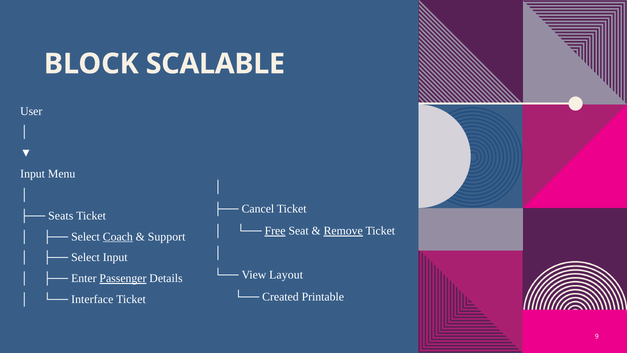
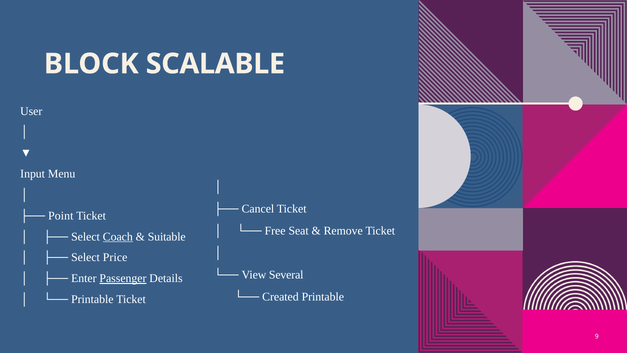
Seats: Seats -> Point (61, 216)
Free underline: present -> none (275, 231)
Remove underline: present -> none (343, 231)
Support: Support -> Suitable (167, 236)
Select Input: Input -> Price (115, 257)
Layout: Layout -> Several (286, 275)
Interface: Interface -> Printable (92, 299)
